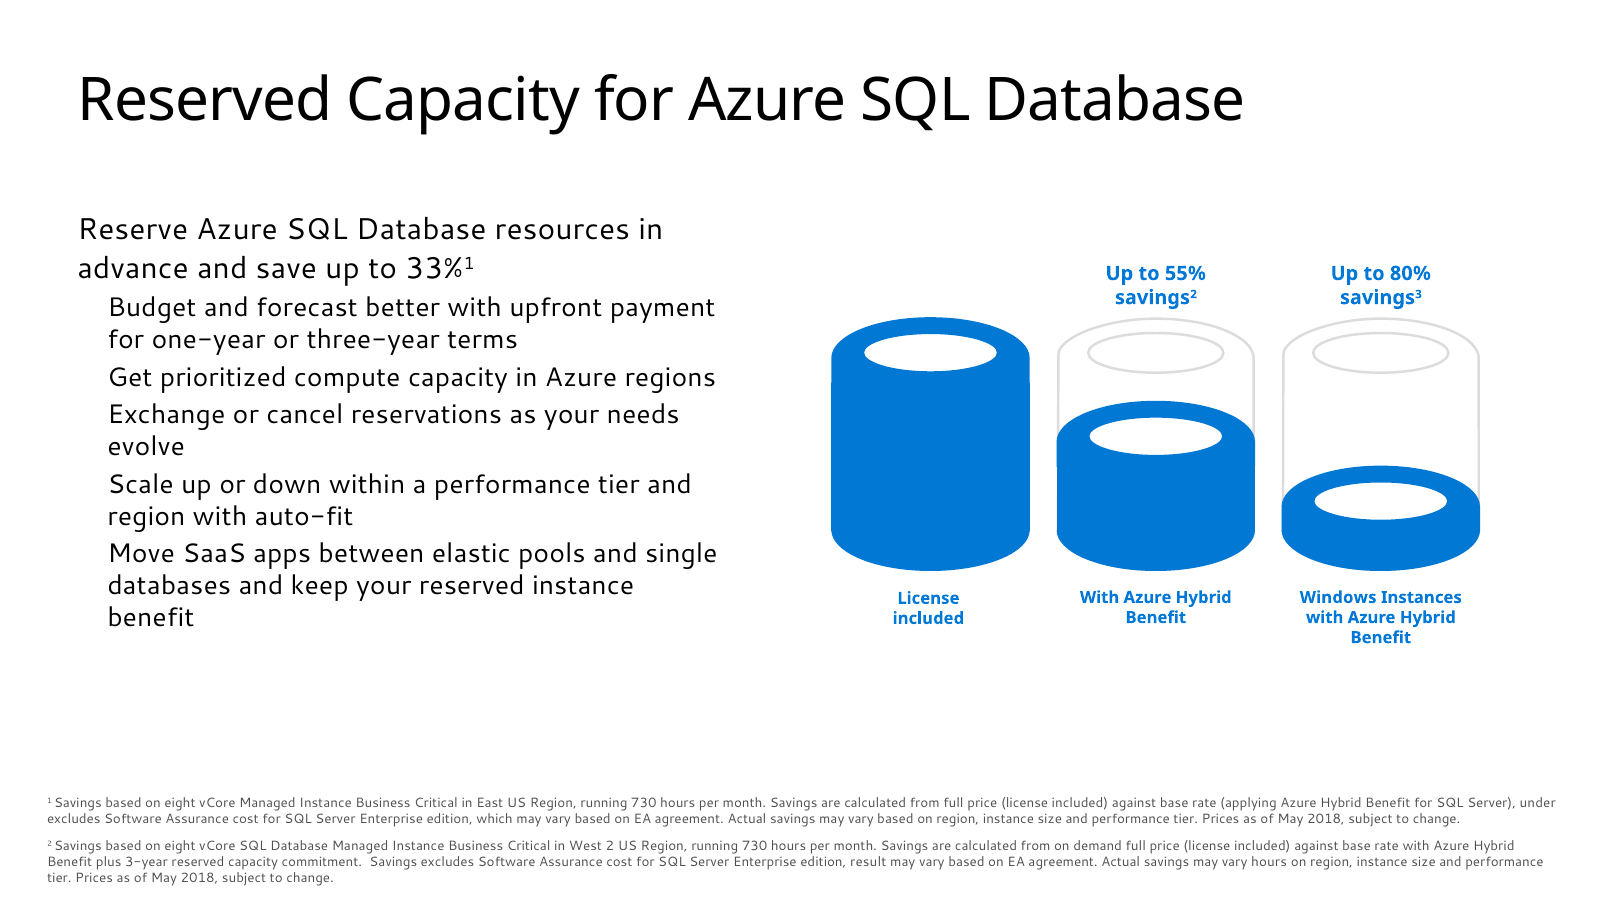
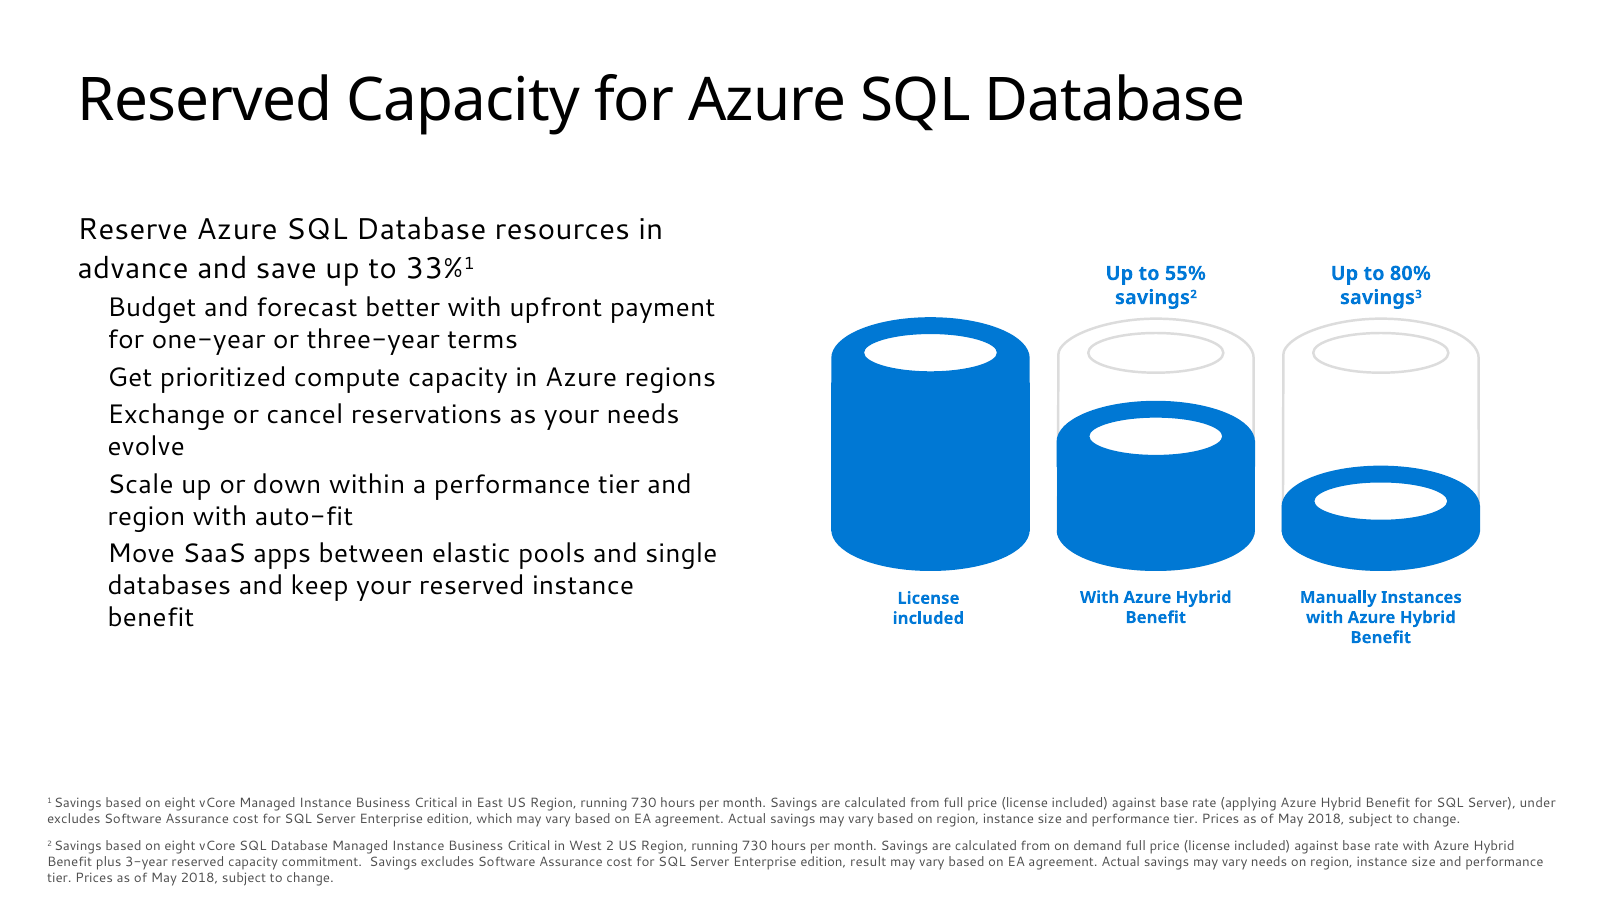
Windows: Windows -> Manually (1338, 598)
vary hours: hours -> needs (1269, 862)
